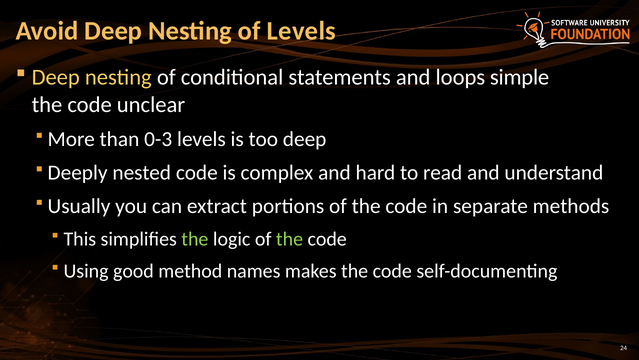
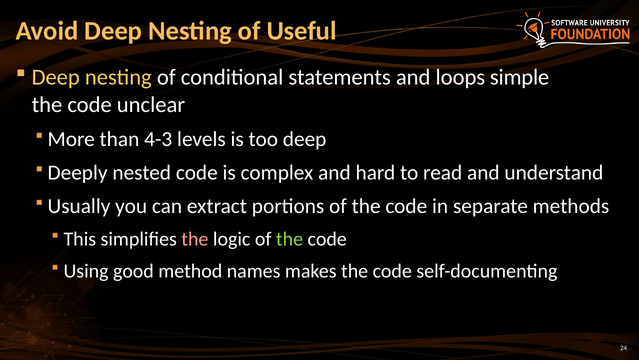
of Levels: Levels -> Useful (302, 31)
0-3: 0-3 -> 4-3 (158, 139)
the colour: light green -> pink (195, 239)
